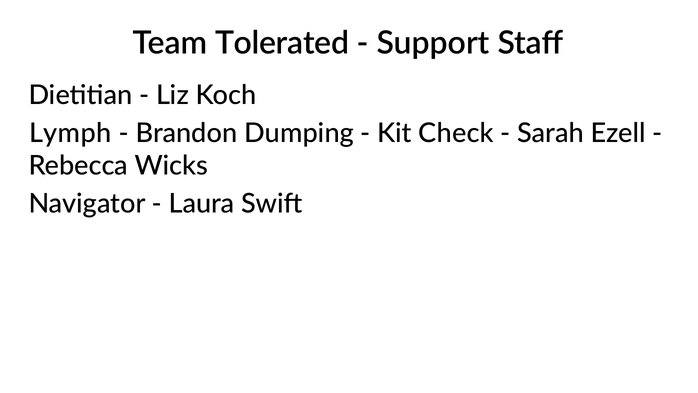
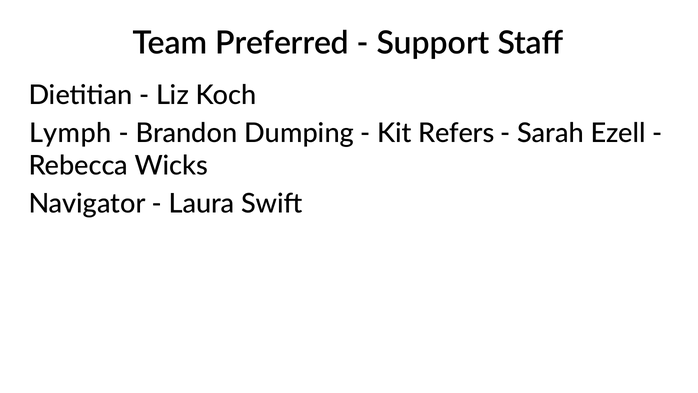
Tolerated: Tolerated -> Preferred (282, 43)
Check: Check -> Refers (456, 133)
